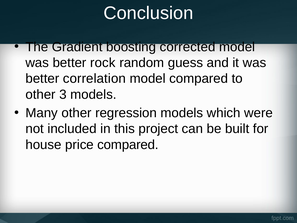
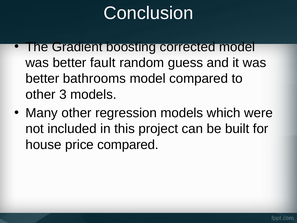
rock: rock -> fault (103, 63)
correlation: correlation -> bathrooms (94, 79)
